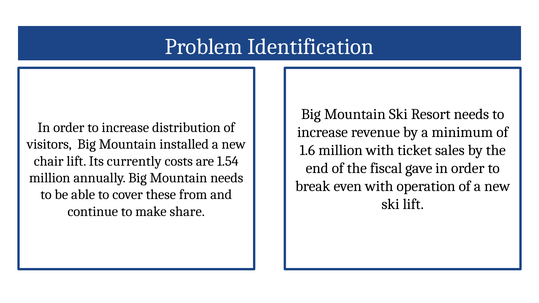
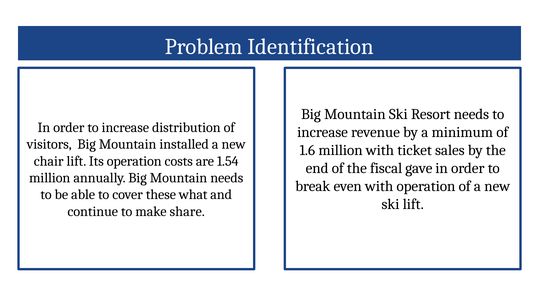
Its currently: currently -> operation (134, 161)
from: from -> what (193, 195)
